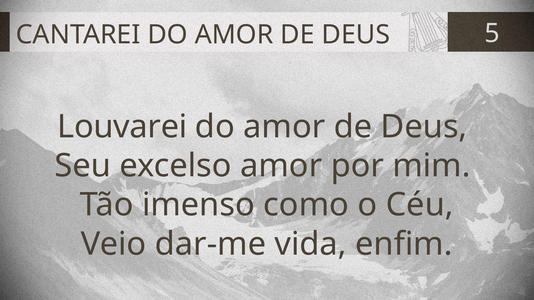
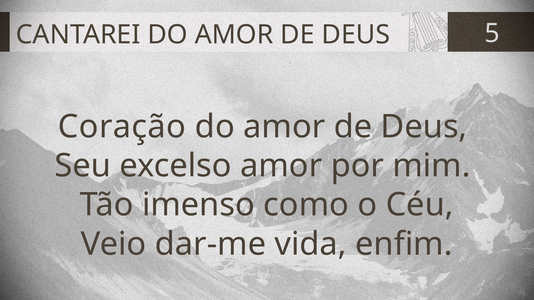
Louvarei: Louvarei -> Coração (122, 127)
